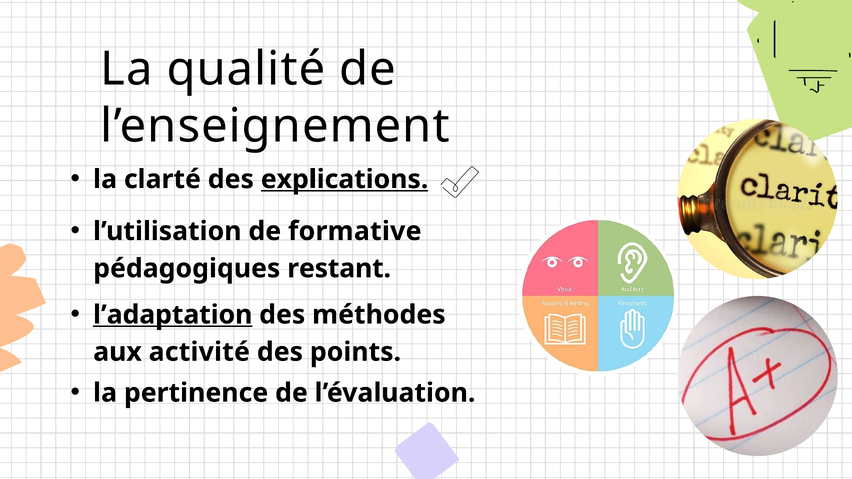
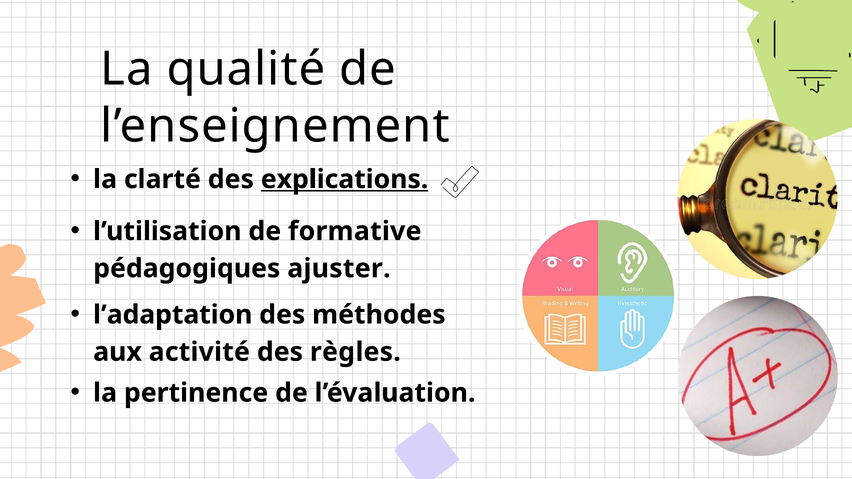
restant: restant -> ajuster (339, 269)
l’adaptation underline: present -> none (173, 315)
points: points -> règles (355, 352)
